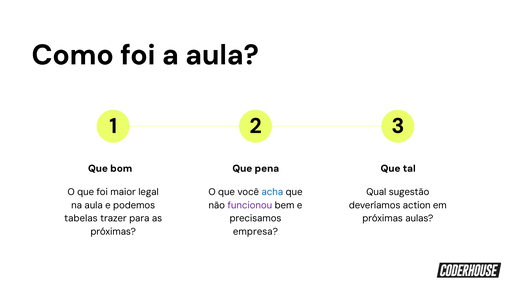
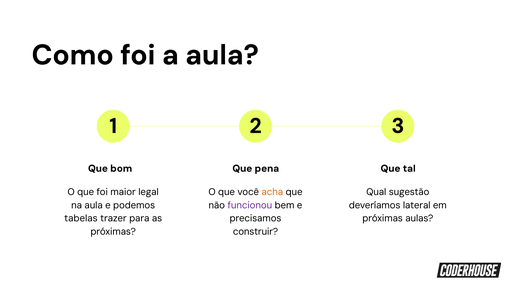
acha colour: blue -> orange (272, 192)
action: action -> lateral (417, 205)
empresa: empresa -> construir (256, 231)
